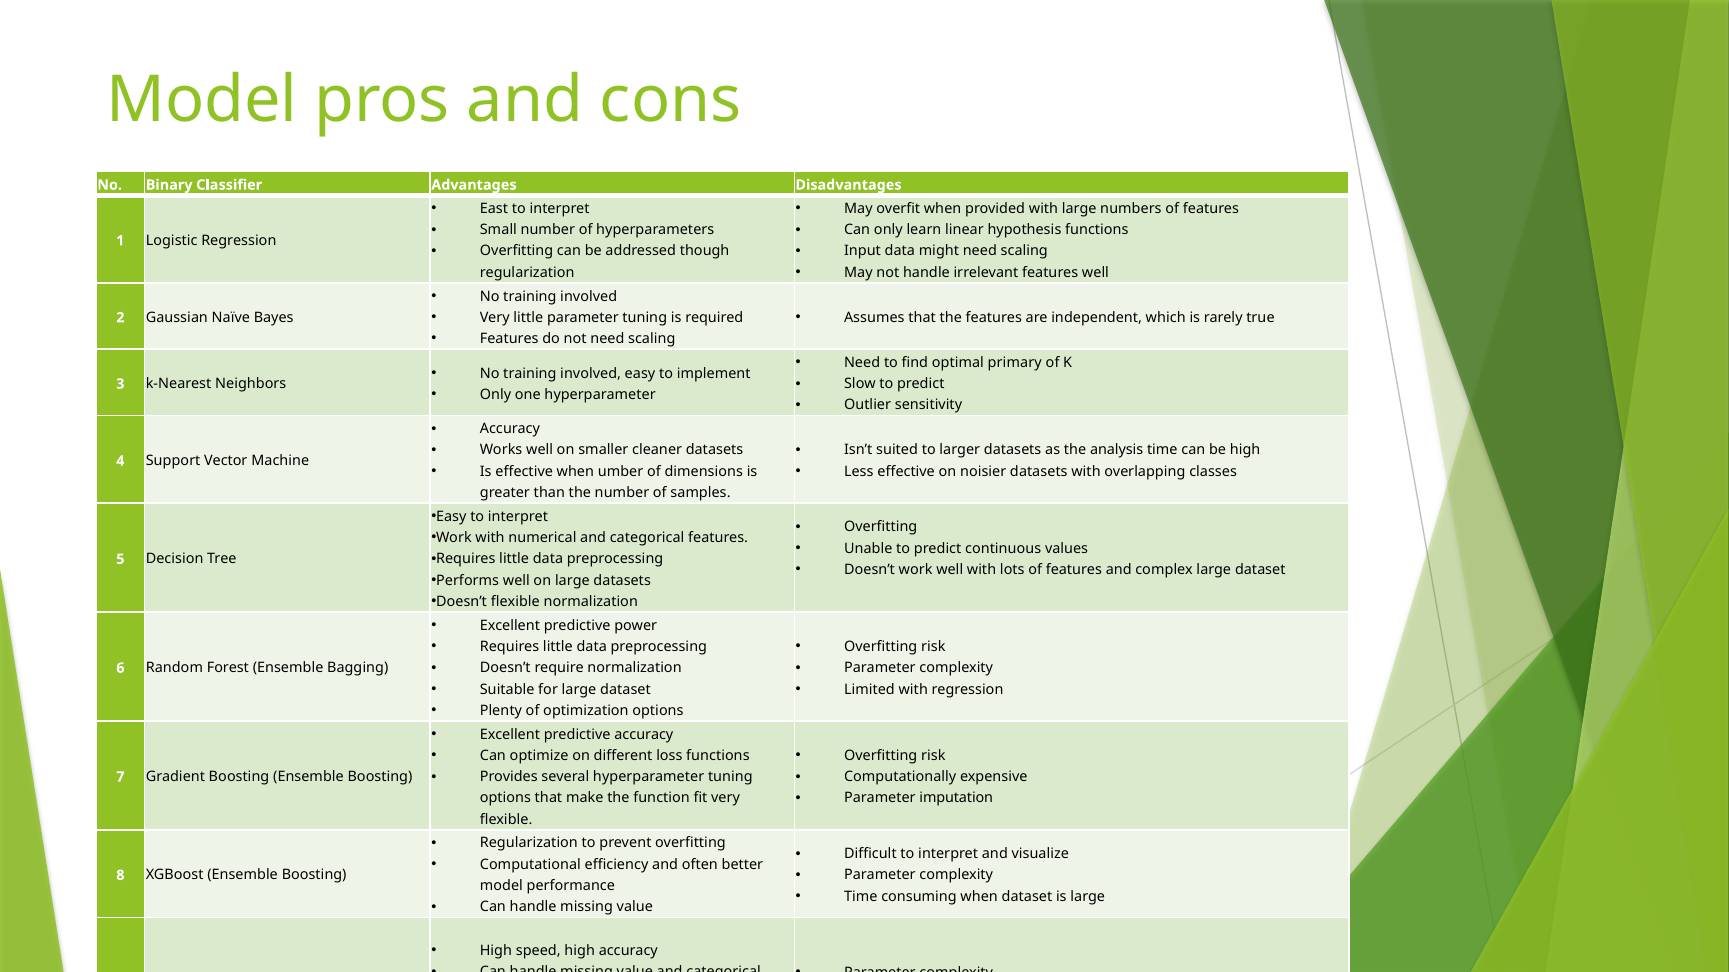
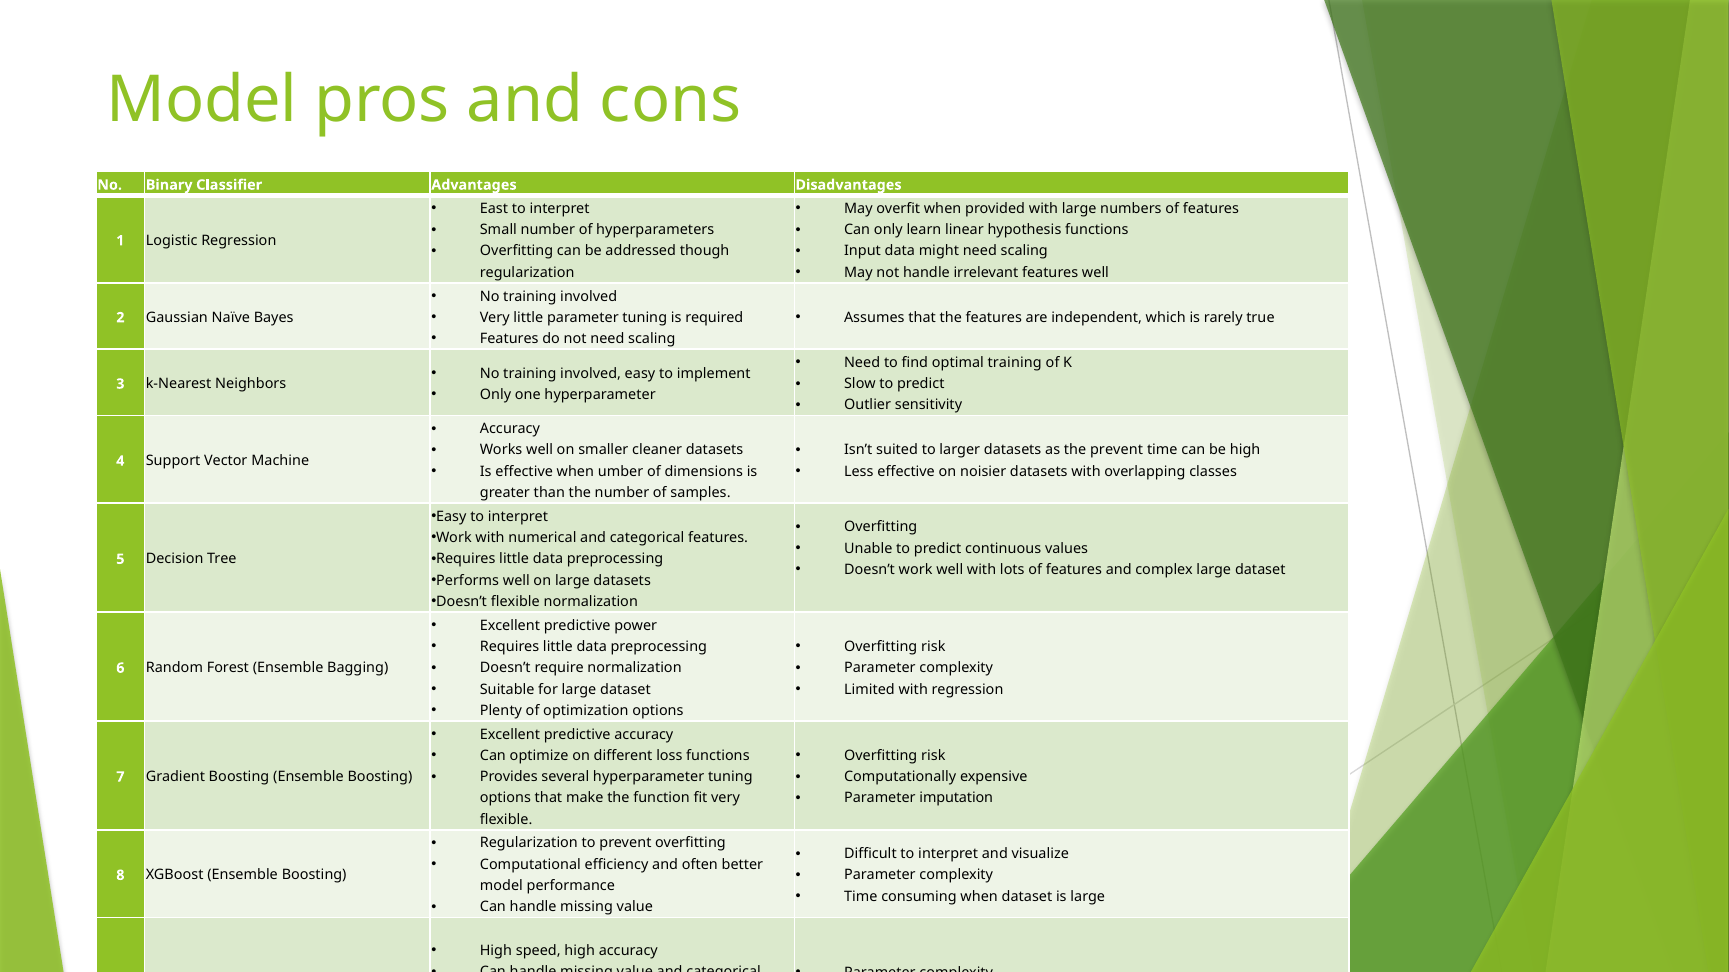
optimal primary: primary -> training (1015, 363)
the analysis: analysis -> prevent (1117, 450)
